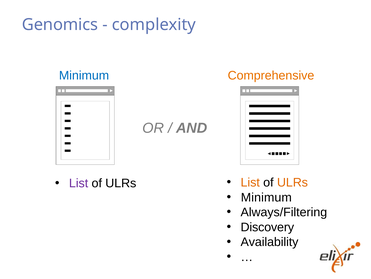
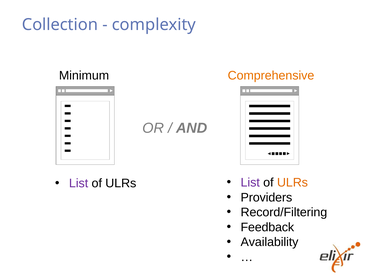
Genomics: Genomics -> Collection (60, 25)
Minimum colour: blue -> black (84, 75)
List colour: orange -> purple (250, 182)
Minimum: Minimum -> Providers (266, 197)
Always/Filtering: Always/Filtering -> Record/Filtering (284, 212)
Discovery: Discovery -> Feedback (267, 227)
